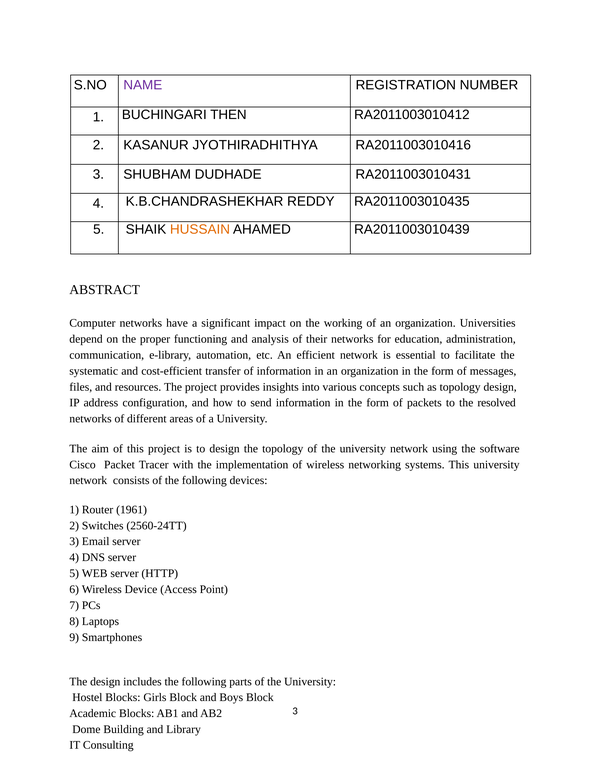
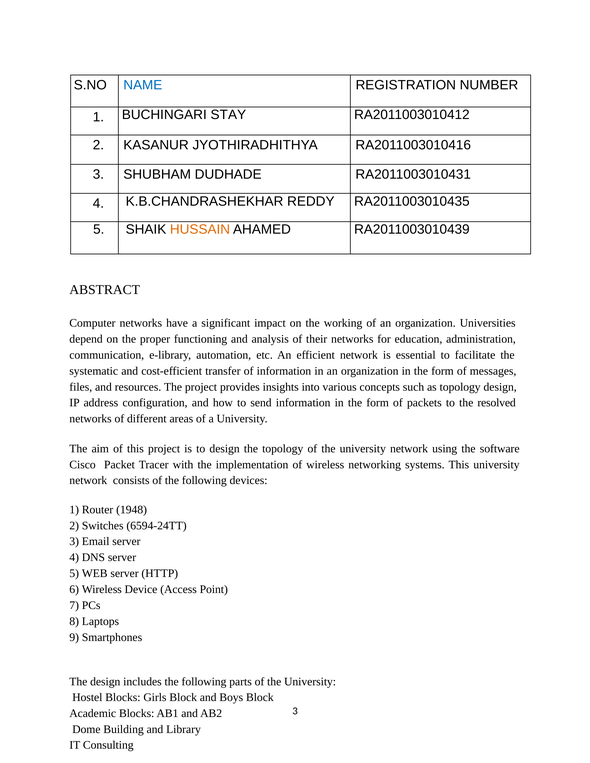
NAME colour: purple -> blue (143, 85)
THEN: THEN -> STAY (228, 115)
1961: 1961 -> 1948 (132, 510)
2560-24TT: 2560-24TT -> 6594-24TT (157, 526)
